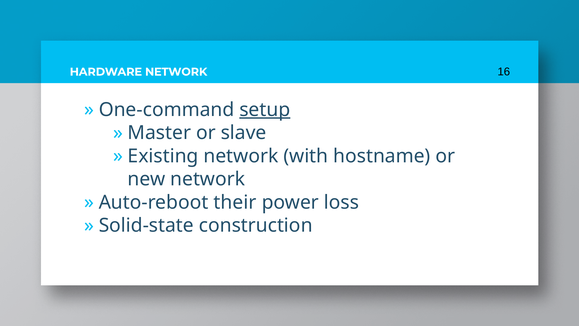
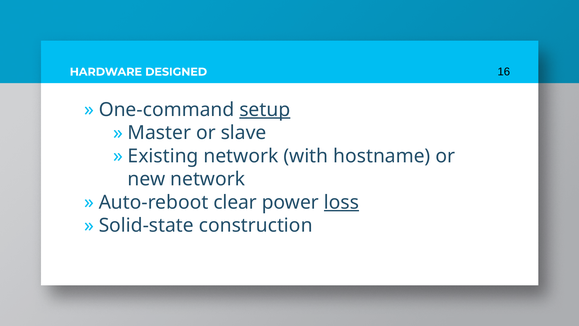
HARDWARE NETWORK: NETWORK -> DESIGNED (176, 72)
their: their -> clear (235, 202)
loss underline: none -> present (341, 202)
